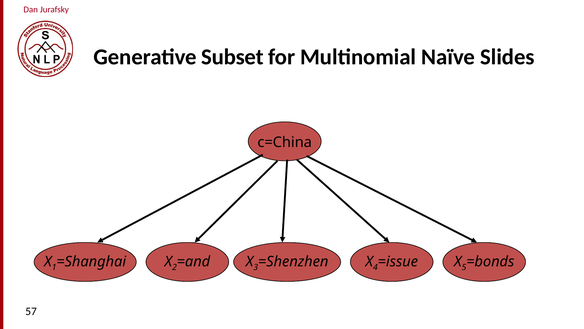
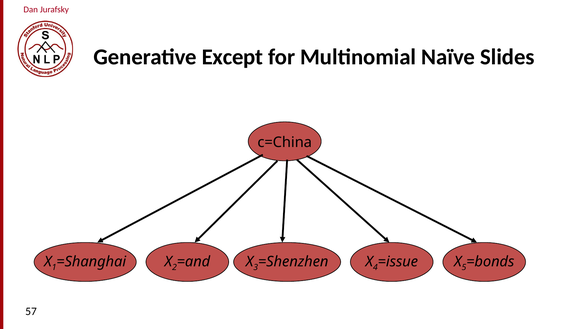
Subset: Subset -> Except (232, 57)
